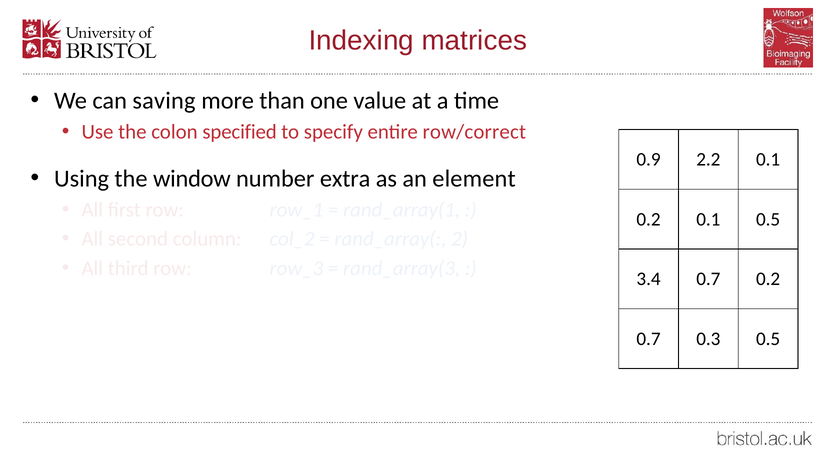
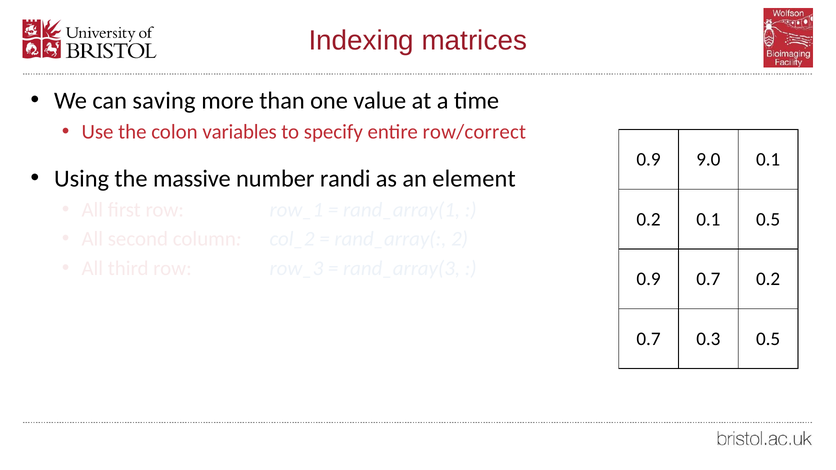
specified: specified -> variables (240, 132)
2.2: 2.2 -> 9.0 (708, 160)
window: window -> massive (192, 179)
extra: extra -> randi (345, 179)
3.4: 3.4 -> 0.9 (649, 279)
